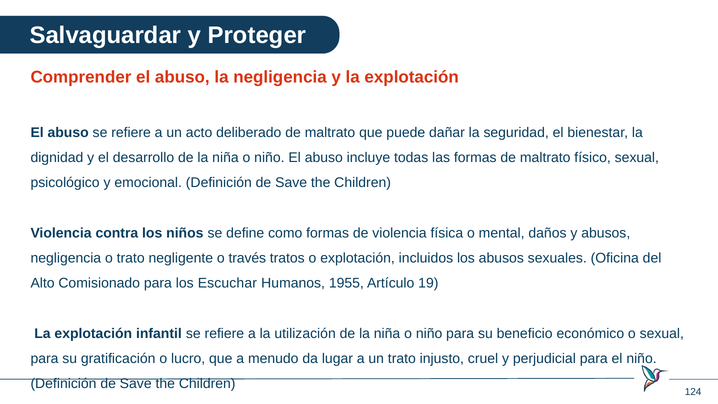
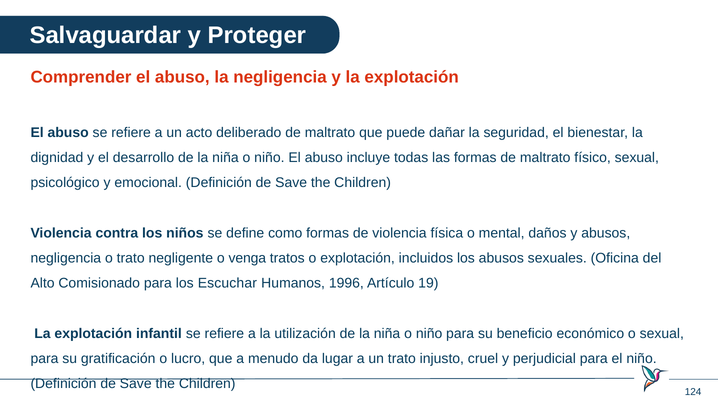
través: través -> venga (247, 258)
1955: 1955 -> 1996 (346, 283)
